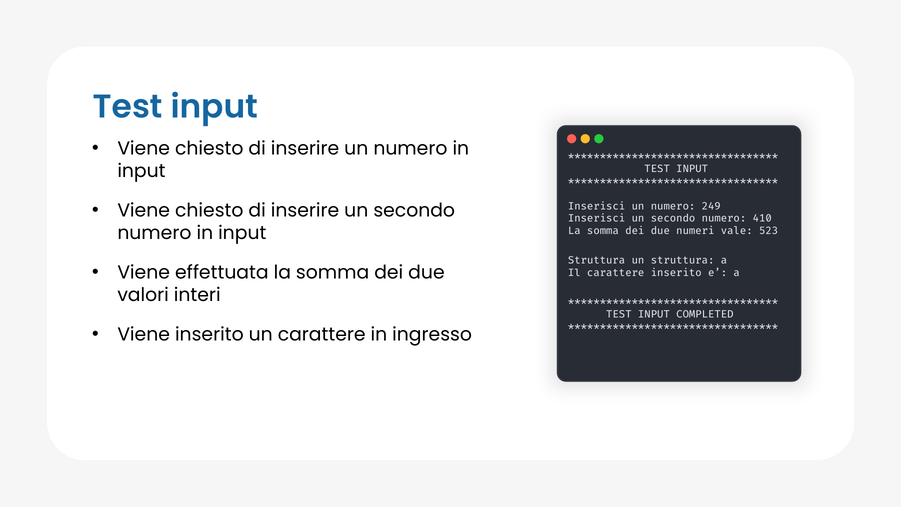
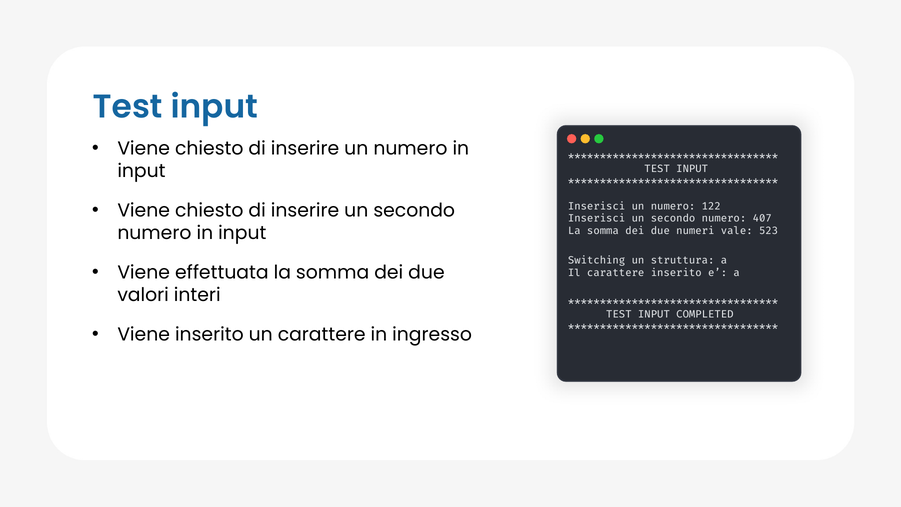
249: 249 -> 122 (711, 206)
410: 410 -> 407 (762, 218)
Struttura: Struttura -> Switching (597, 260)
